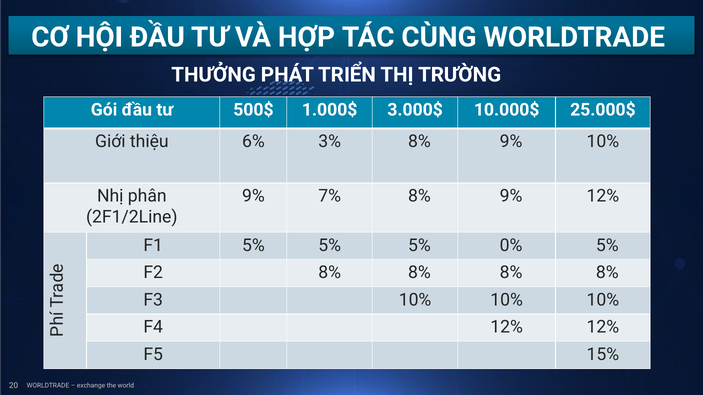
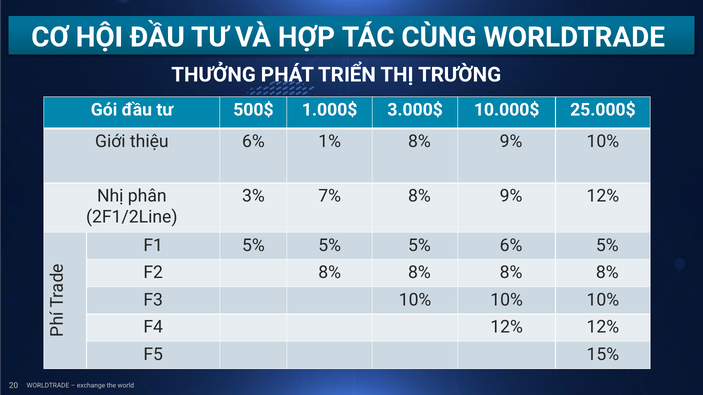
3%: 3% -> 1% (330, 142)
9%: 9% -> 3% (253, 196)
5% 0%: 0% -> 6% (511, 246)
